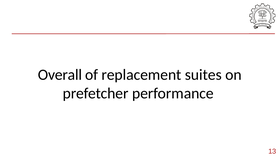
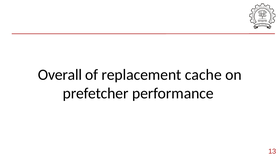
suites: suites -> cache (203, 74)
